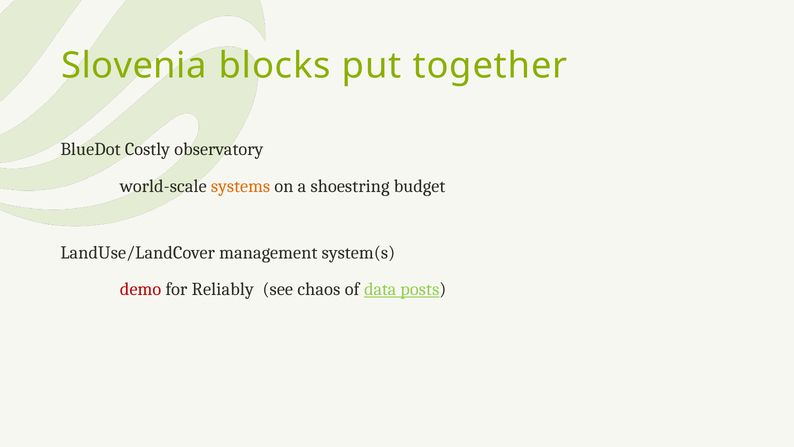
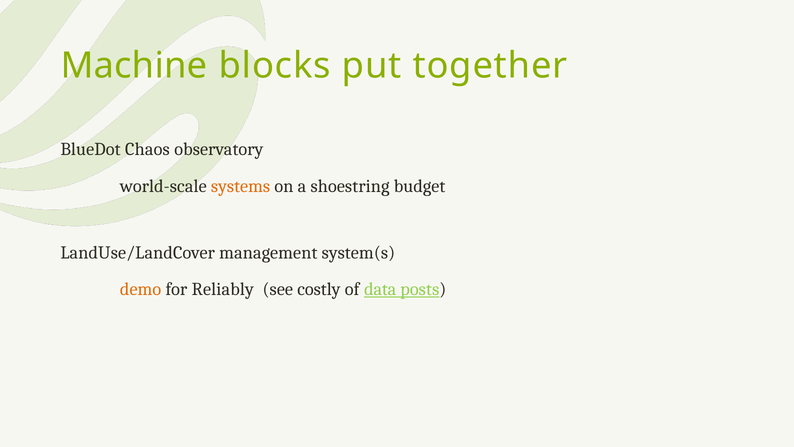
Slovenia: Slovenia -> Machine (134, 66)
Costly: Costly -> Chaos (147, 149)
demo colour: red -> orange (141, 289)
chaos: chaos -> costly (319, 289)
